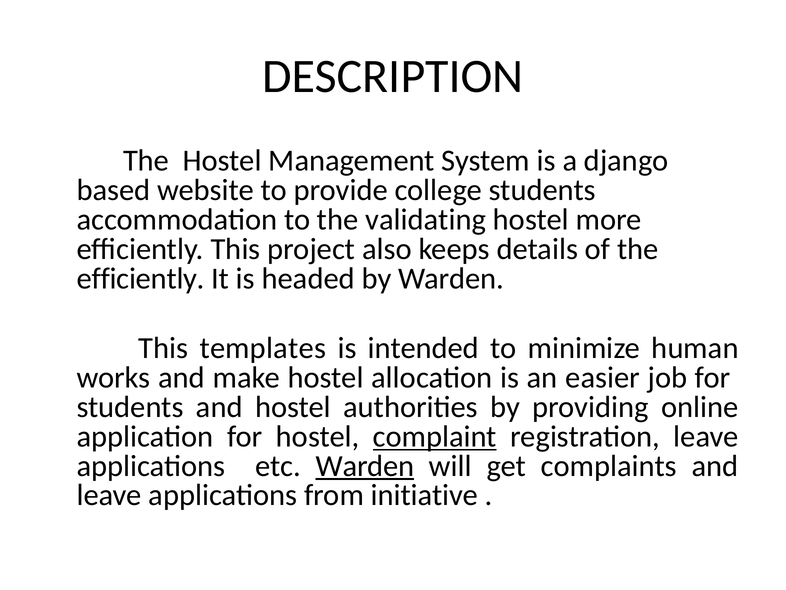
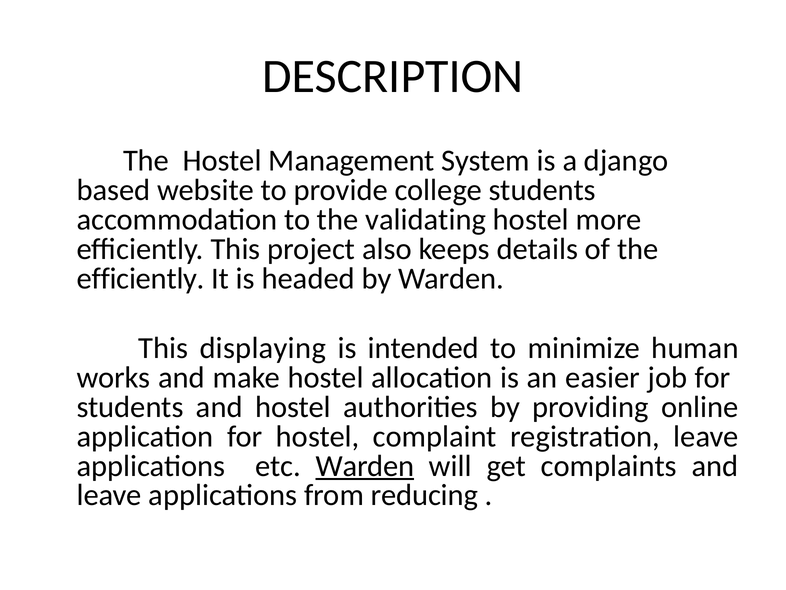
templates: templates -> displaying (263, 348)
complaint underline: present -> none (435, 436)
initiative: initiative -> reducing (424, 495)
